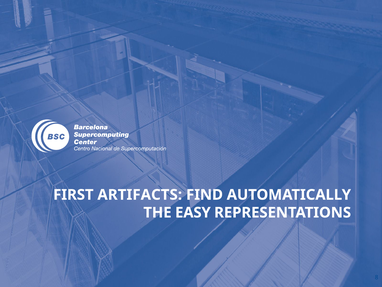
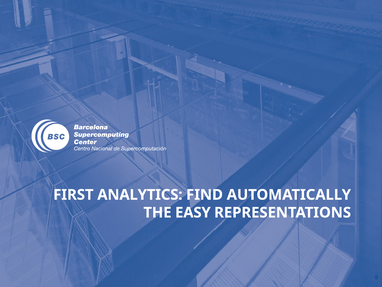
ARTIFACTS: ARTIFACTS -> ANALYTICS (140, 194)
